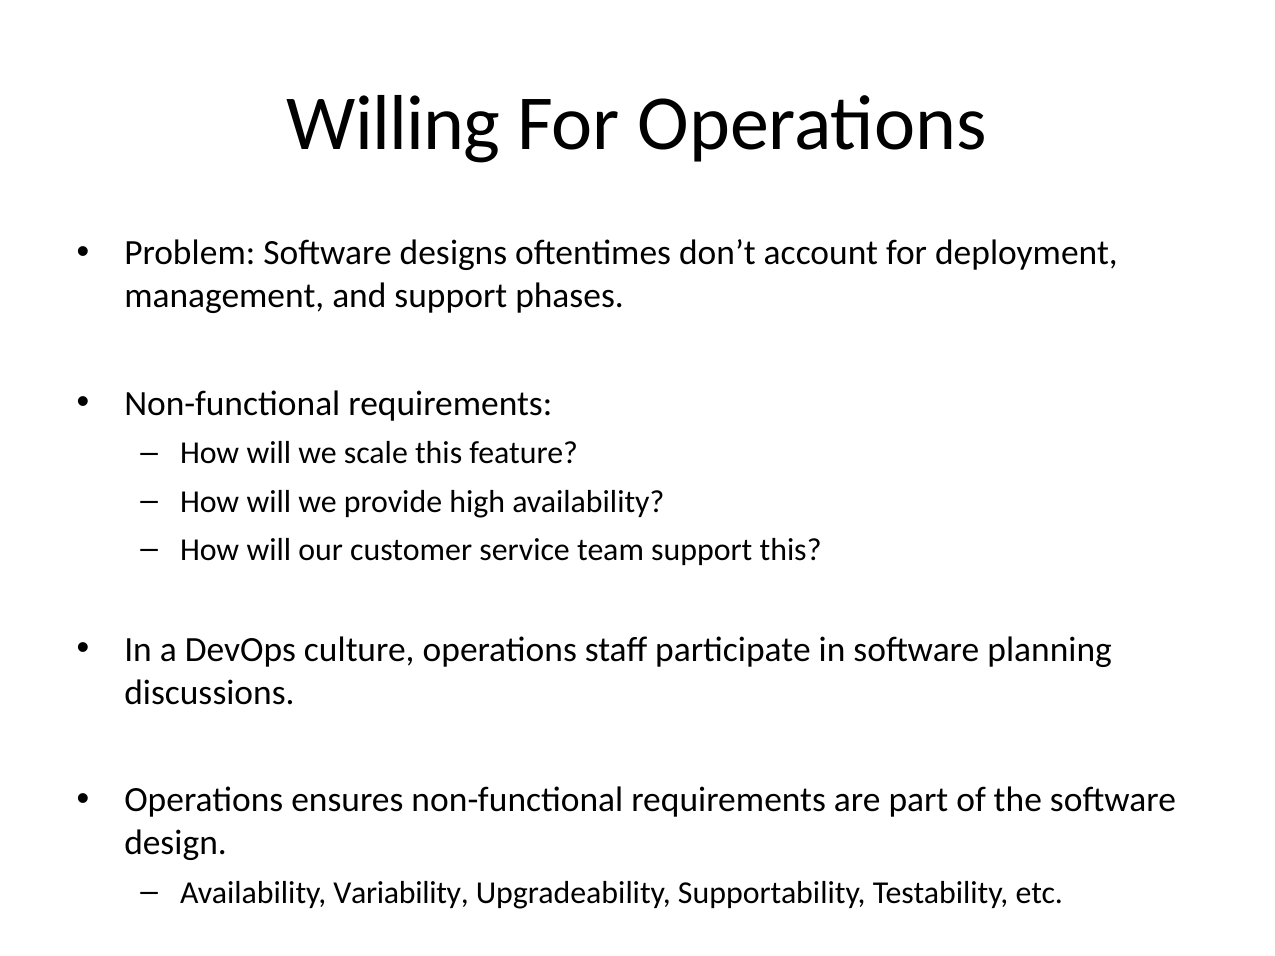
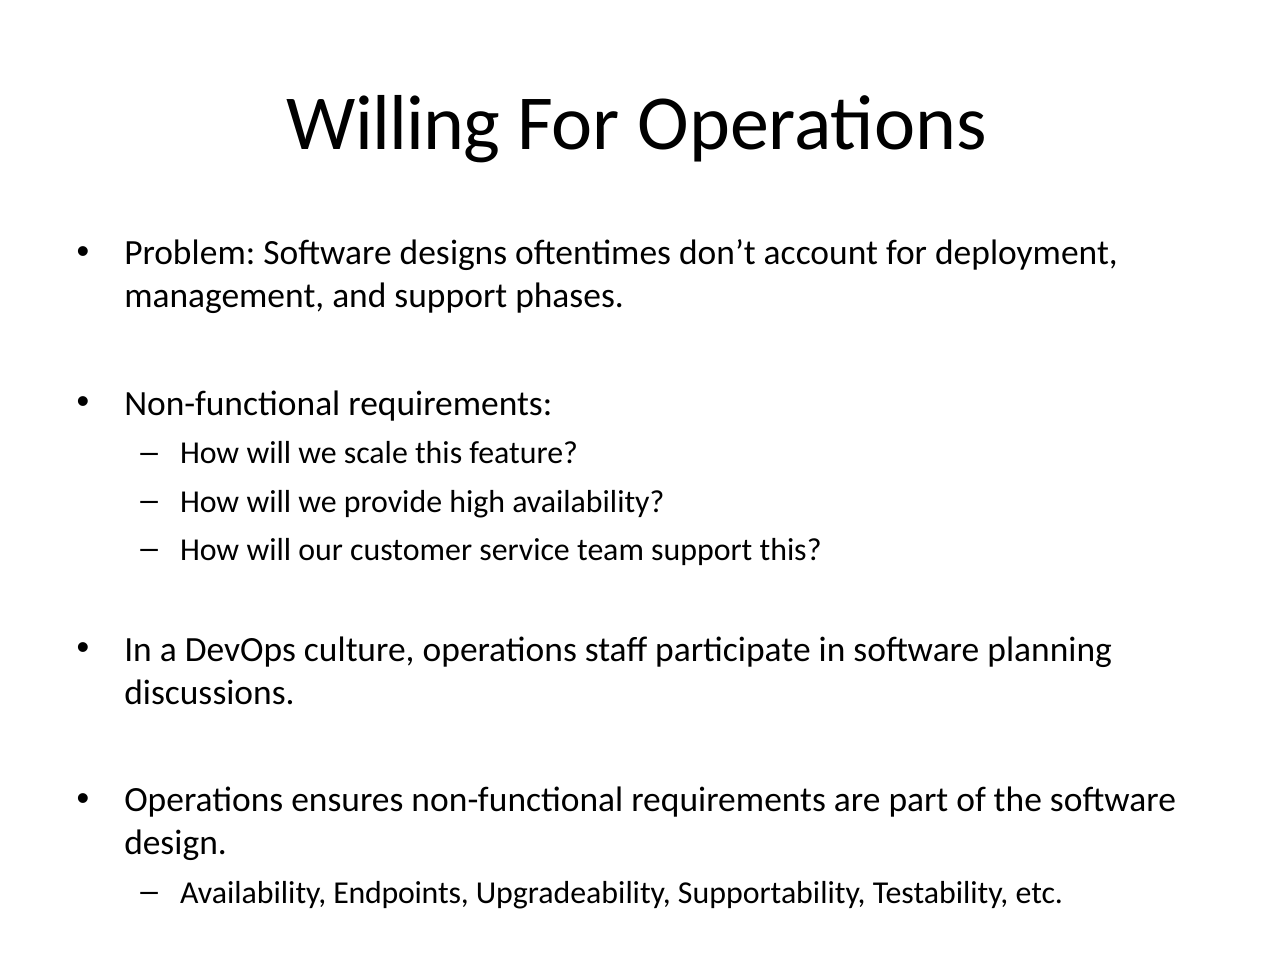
Variability: Variability -> Endpoints (401, 893)
